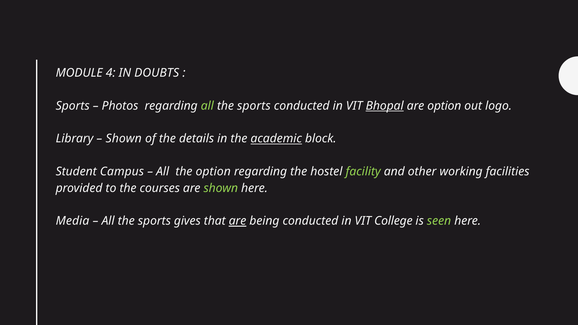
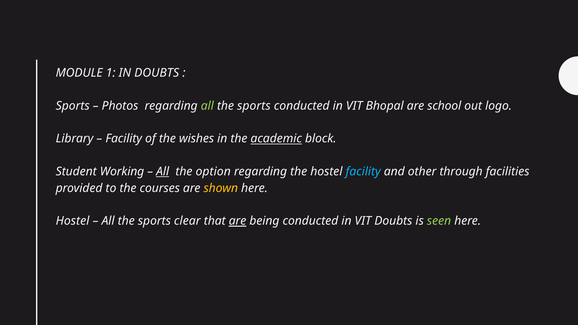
4: 4 -> 1 (111, 73)
Bhopal underline: present -> none (385, 106)
are option: option -> school (444, 106)
Shown: Shown -> Facility (124, 139)
details: details -> wishes (197, 139)
Campus: Campus -> Working (122, 172)
All underline: none -> present (163, 172)
facility colour: light green -> light blue (363, 172)
working: working -> through (461, 172)
shown colour: light green -> yellow (221, 188)
Media: Media -> Hostel (73, 221)
gives: gives -> clear (187, 221)
VIT College: College -> Doubts (393, 221)
